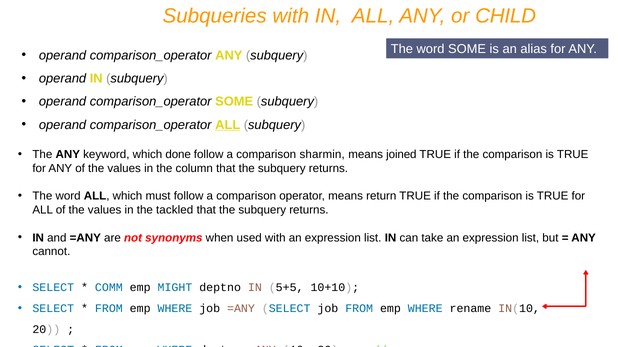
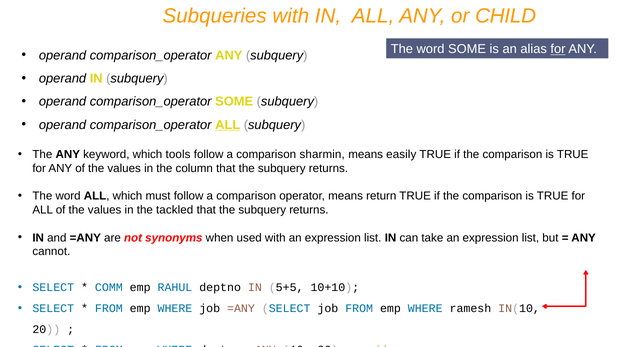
for underline: none -> present (558, 49)
done: done -> tools (178, 155)
joined: joined -> easily (401, 155)
MIGHT: MIGHT -> RAHUL (175, 288)
rename: rename -> ramesh (470, 309)
